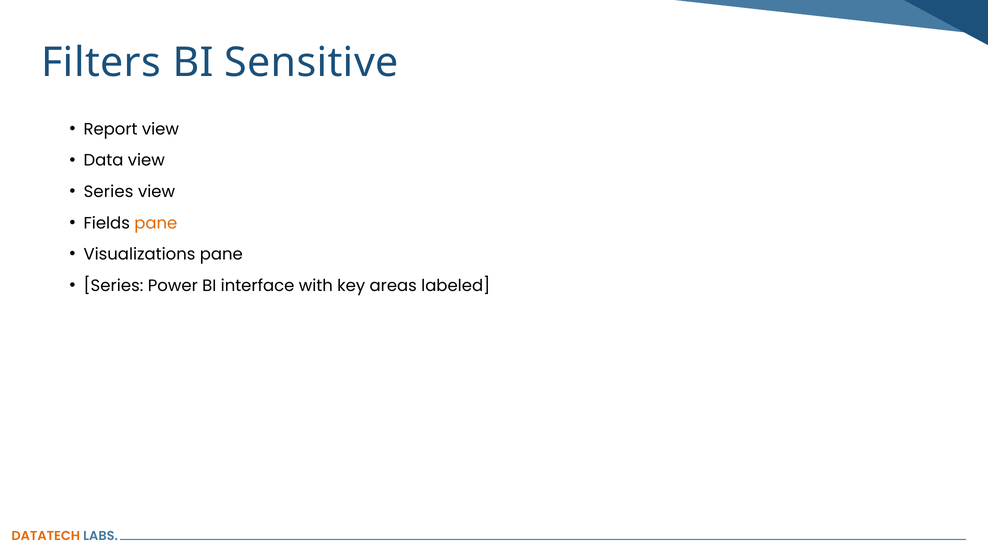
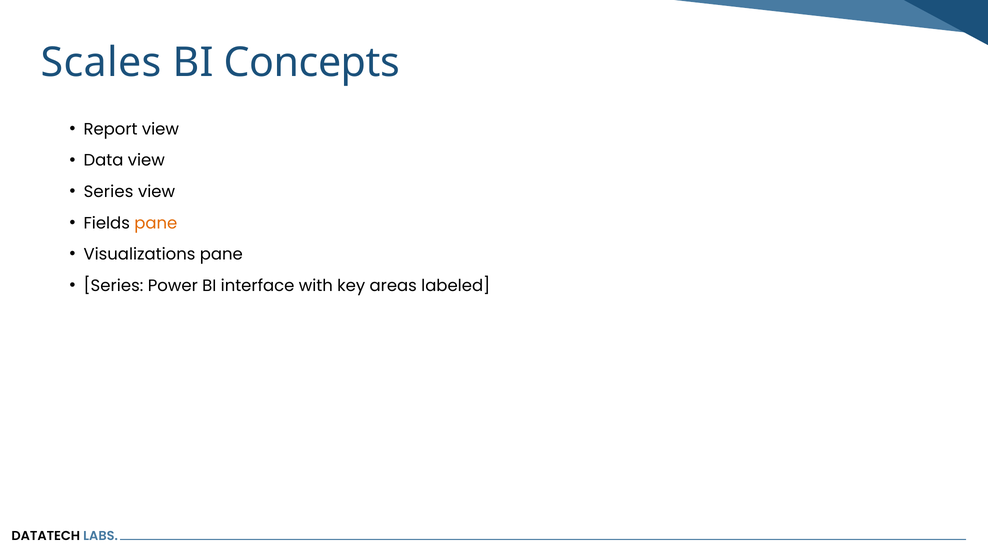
Filters: Filters -> Scales (101, 63)
Sensitive: Sensitive -> Concepts (312, 63)
DATATECH colour: orange -> black (46, 536)
